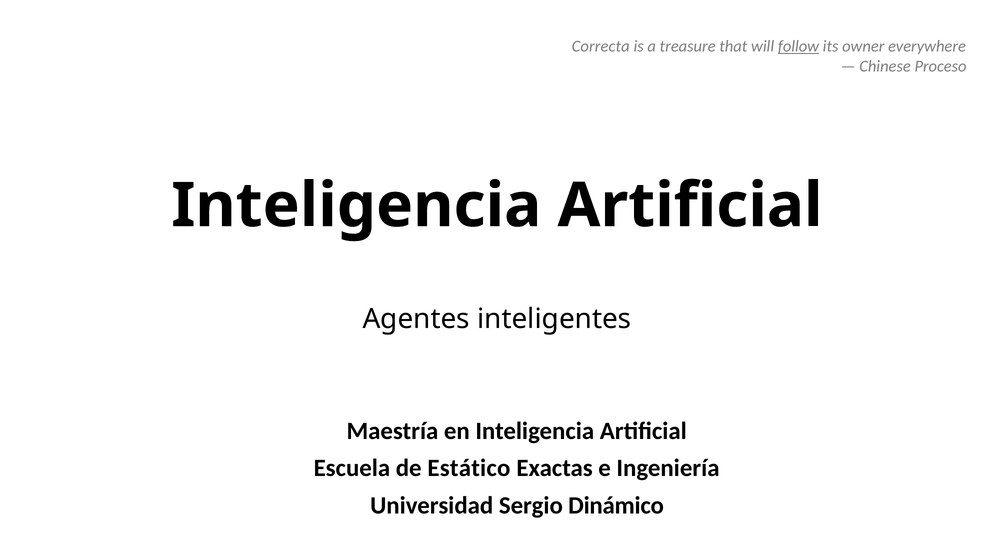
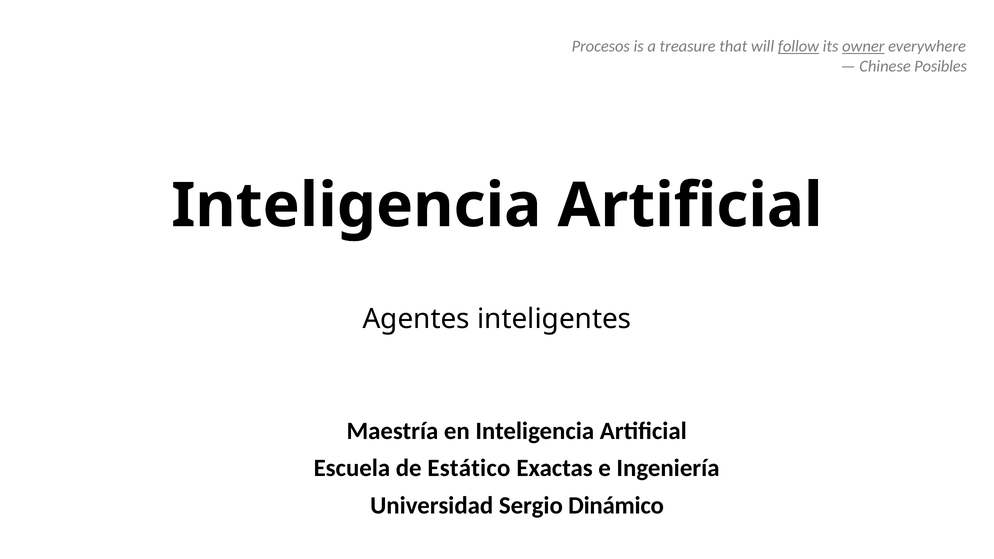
Correcta: Correcta -> Procesos (601, 46)
owner underline: none -> present (863, 46)
Proceso: Proceso -> Posibles (941, 66)
